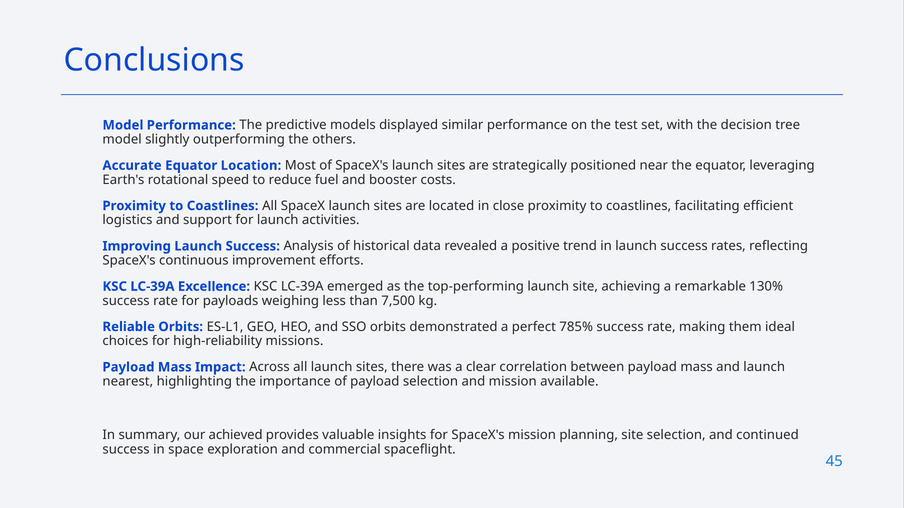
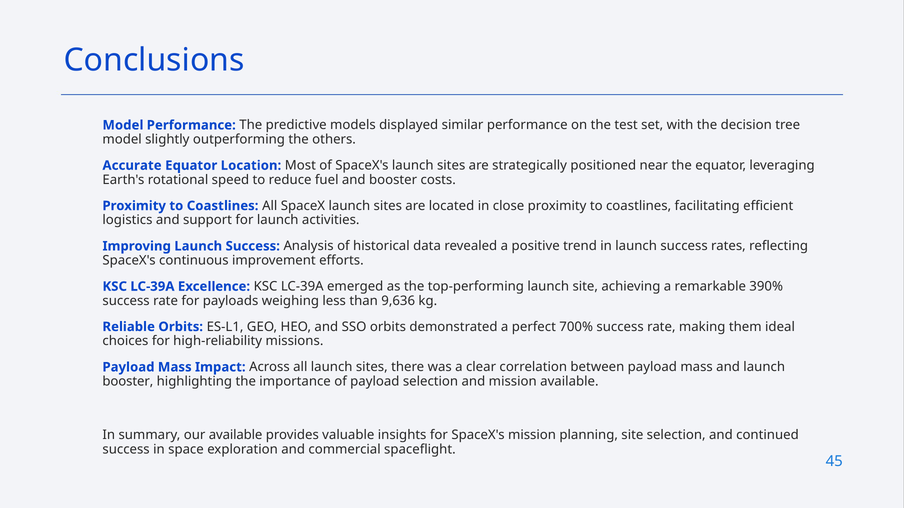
130%: 130% -> 390% (766, 287)
7,500: 7,500 -> 9,636 (398, 301)
785%: 785% -> 700% (576, 327)
nearest: nearest -> booster (128, 382)
our achieved: achieved -> available (236, 435)
